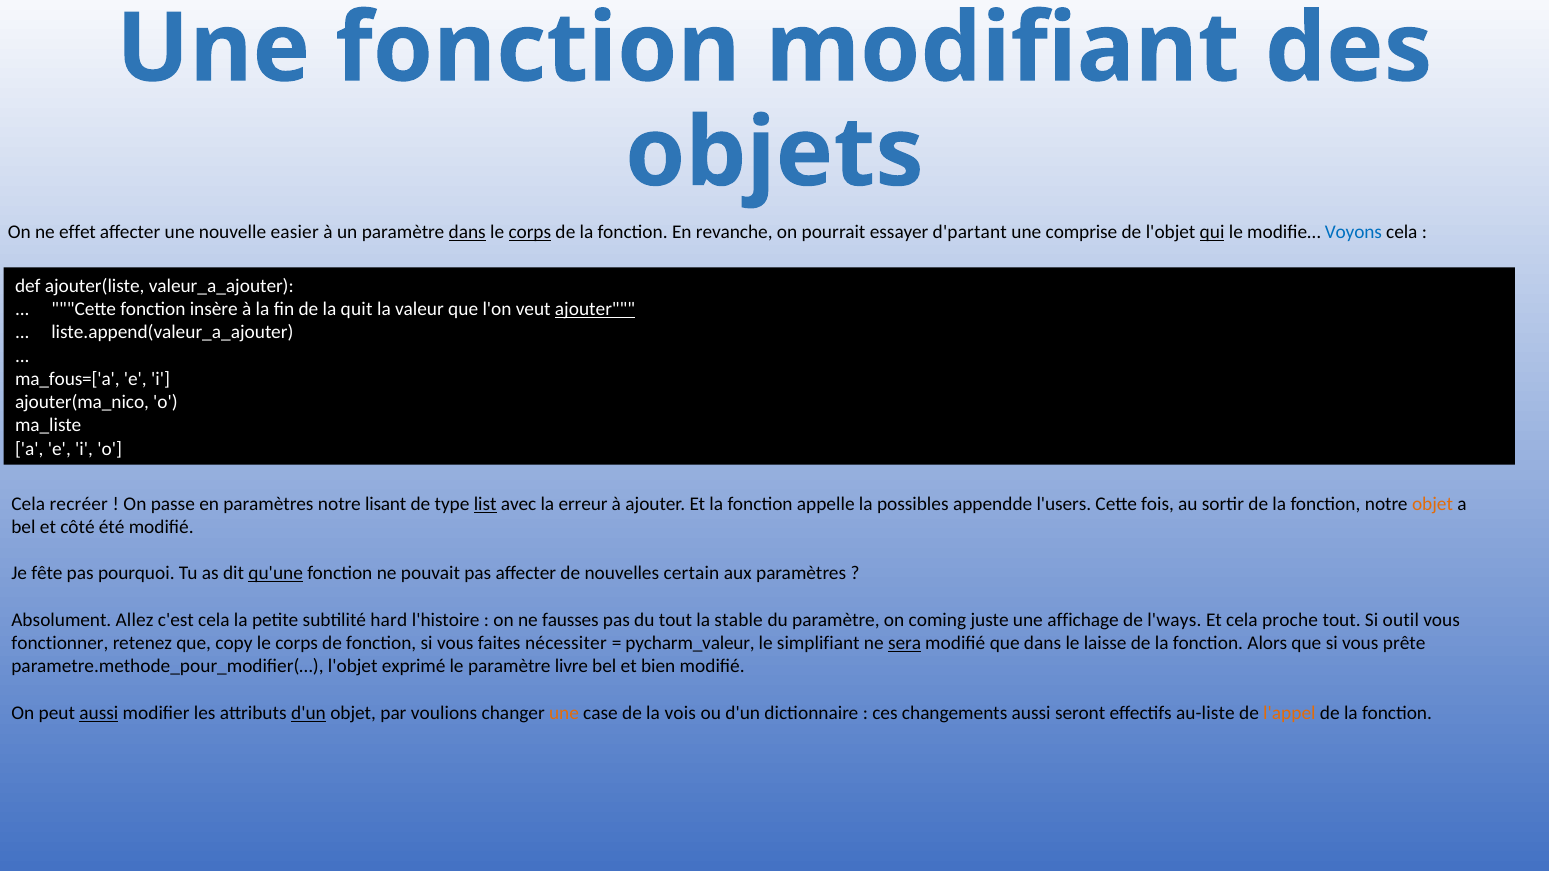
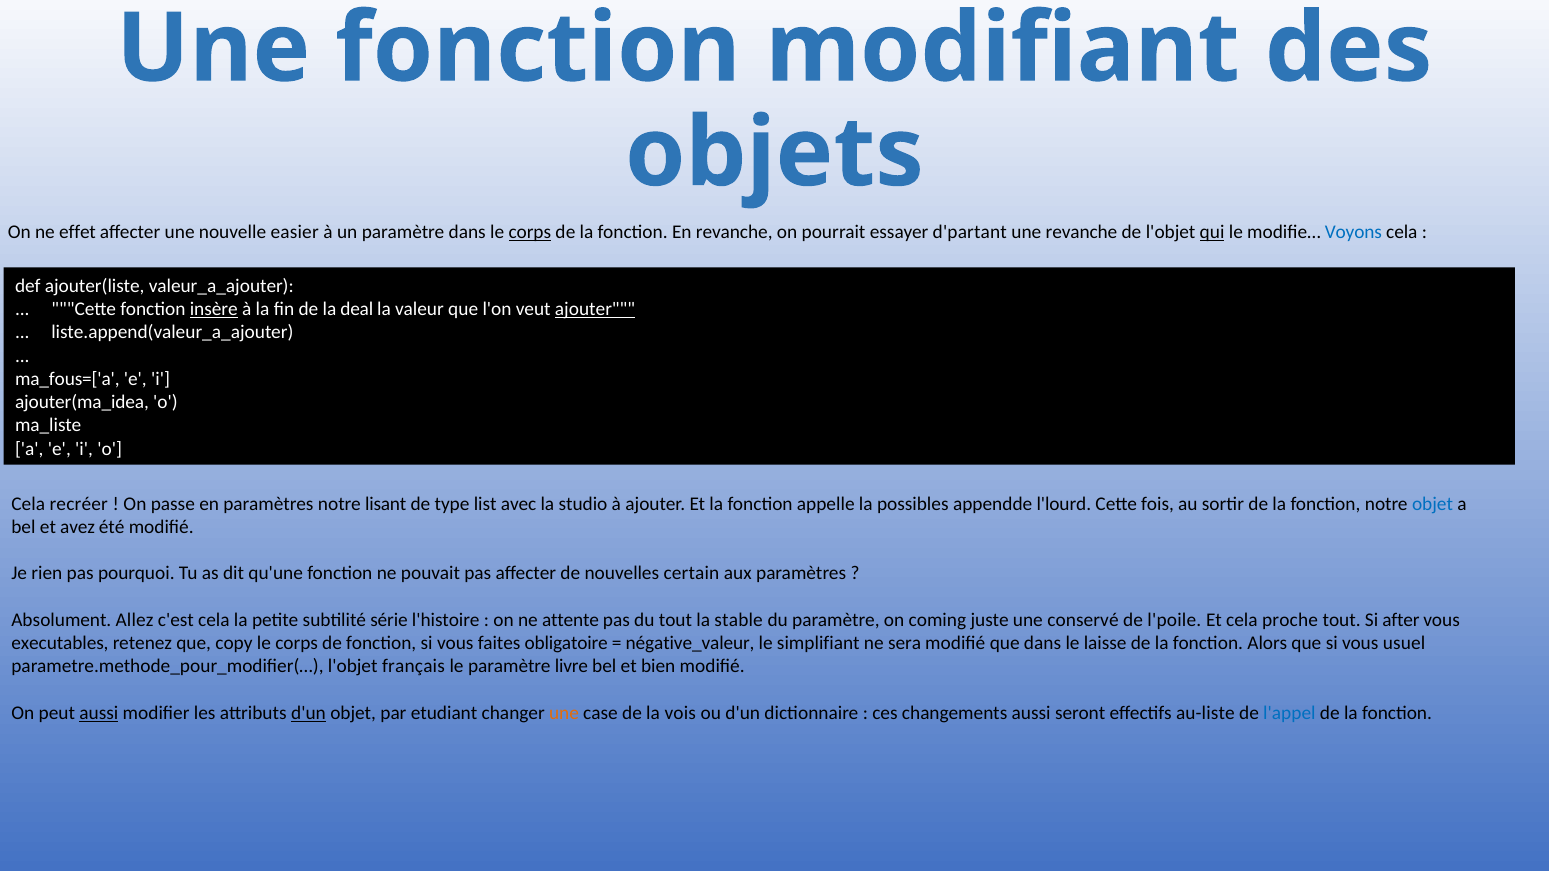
dans underline: present -> none (467, 233)
une comprise: comprise -> revanche (1082, 233)
insère underline: none -> present (214, 309)
quit: quit -> deal (357, 309)
ajouter(ma_nico: ajouter(ma_nico -> ajouter(ma_idea (82, 402)
list underline: present -> none (485, 504)
erreur: erreur -> studio (583, 504)
l'users: l'users -> l'lourd (1064, 504)
objet colour: orange -> blue (1433, 504)
côté: côté -> avez (78, 527)
fête: fête -> rien (47, 574)
qu'une underline: present -> none (276, 574)
hard: hard -> série (389, 620)
fausses: fausses -> attente (570, 620)
affichage: affichage -> conservé (1083, 620)
l'ways: l'ways -> l'poile (1174, 620)
outil: outil -> after (1401, 620)
fonctionner: fonctionner -> executables (60, 643)
nécessiter: nécessiter -> obligatoire (566, 643)
pycharm_valeur: pycharm_valeur -> négative_valeur (690, 643)
sera underline: present -> none (905, 643)
prête: prête -> usuel (1404, 643)
exprimé: exprimé -> français (413, 667)
voulions: voulions -> etudiant (444, 713)
l'appel colour: orange -> blue (1289, 713)
